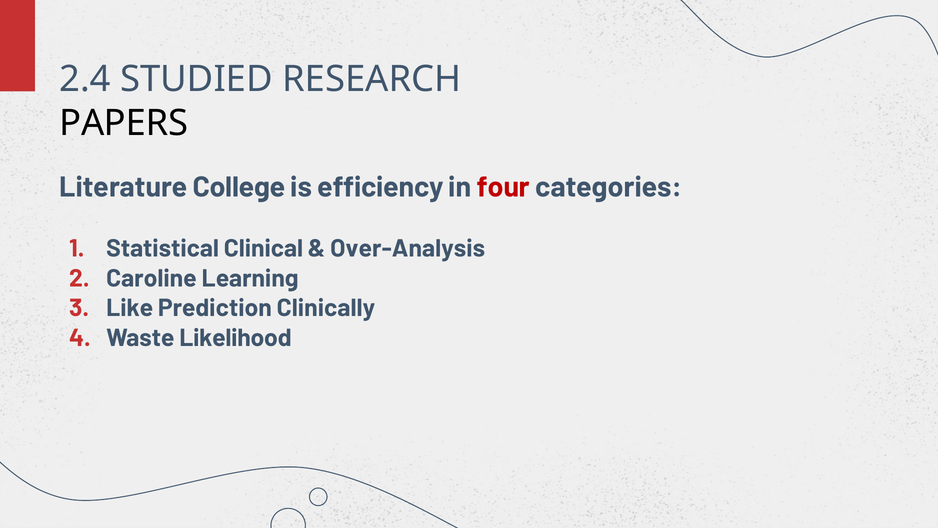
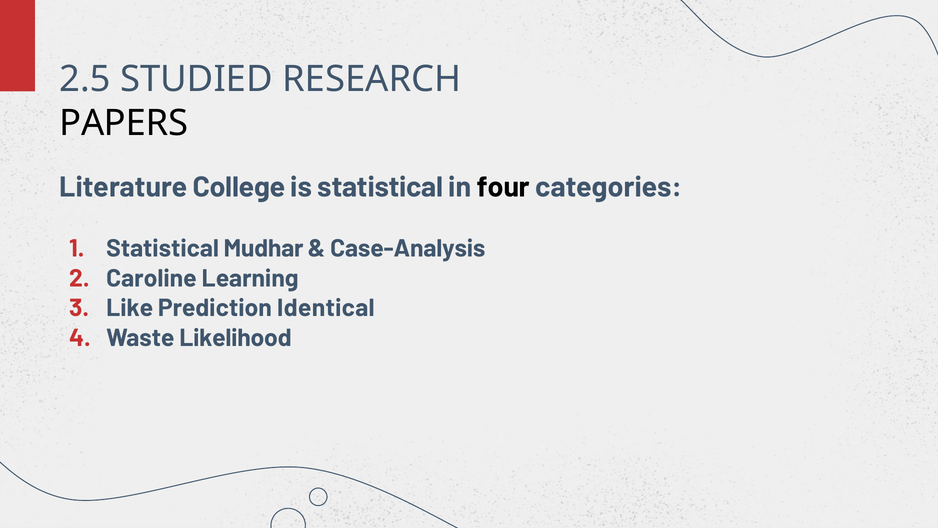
2.4: 2.4 -> 2.5 (85, 79)
is efficiency: efficiency -> statistical (380, 187)
four colour: red -> black (503, 187)
Clinical: Clinical -> Mudhar (264, 249)
Over-Analysis: Over-Analysis -> Case-Analysis (408, 249)
Clinically: Clinically -> Identical (326, 308)
